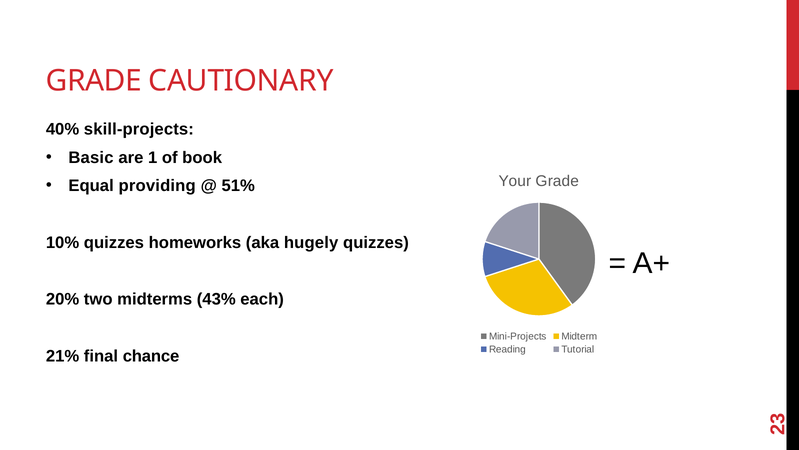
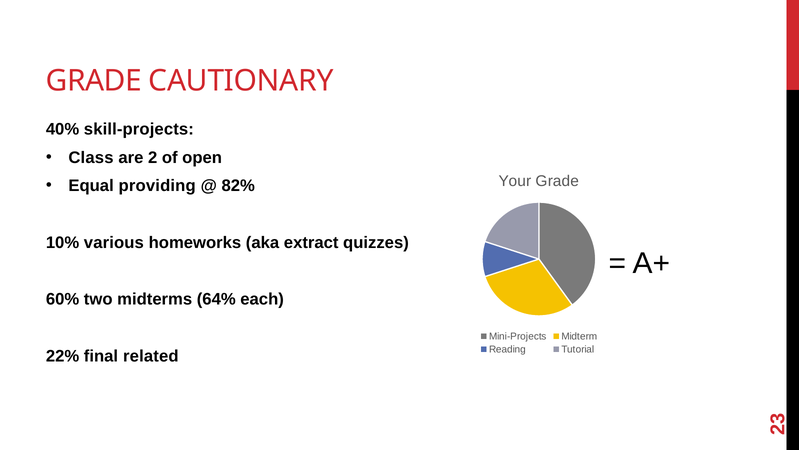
Basic: Basic -> Class (91, 157)
are 1: 1 -> 2 (153, 157)
book: book -> open (202, 157)
51%: 51% -> 82% (238, 186)
10% quizzes: quizzes -> various (114, 242)
hugely: hugely -> extract (311, 242)
20%: 20% -> 60% (63, 299)
43%: 43% -> 64% (216, 299)
21%: 21% -> 22% (63, 356)
chance: chance -> related (151, 356)
